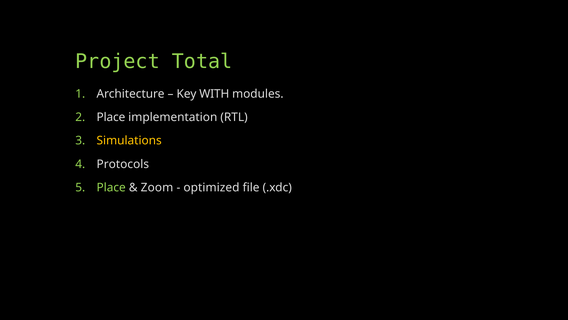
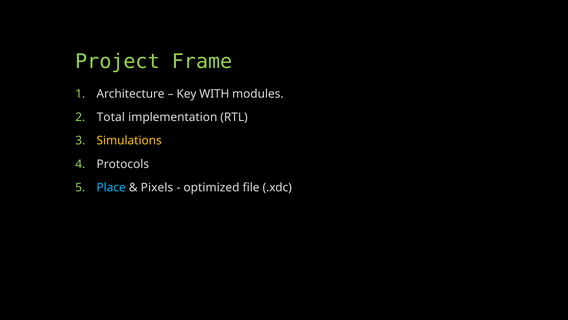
Total: Total -> Frame (202, 61)
Place: Place -> Total (111, 117)
Place colour: light green -> light blue (111, 187)
Zoom: Zoom -> Pixels (157, 187)
